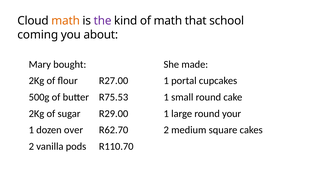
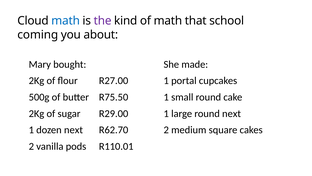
math colour: orange -> blue (66, 21)
R75.53: R75.53 -> R75.50 (114, 97)
round your: your -> next (232, 113)
dozen over: over -> next (73, 130)
R110.70: R110.70 -> R110.01 (116, 146)
